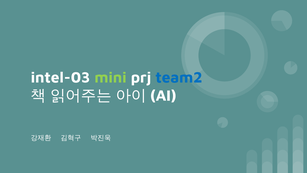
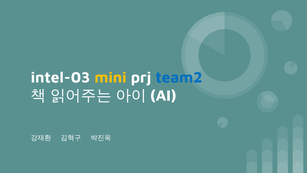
mini colour: light green -> yellow (110, 77)
